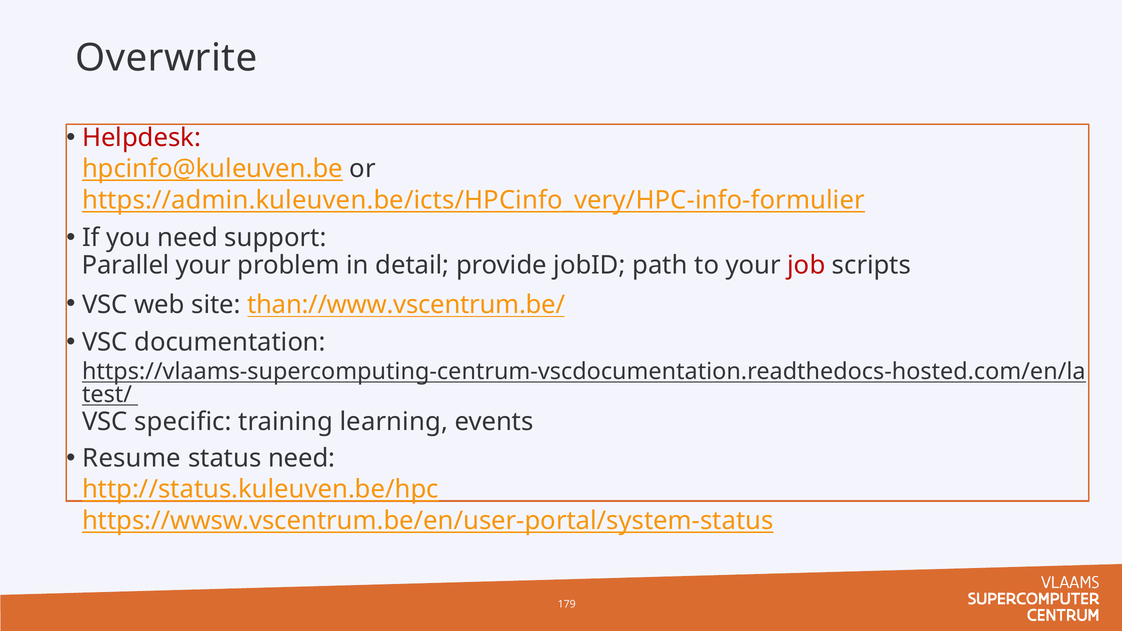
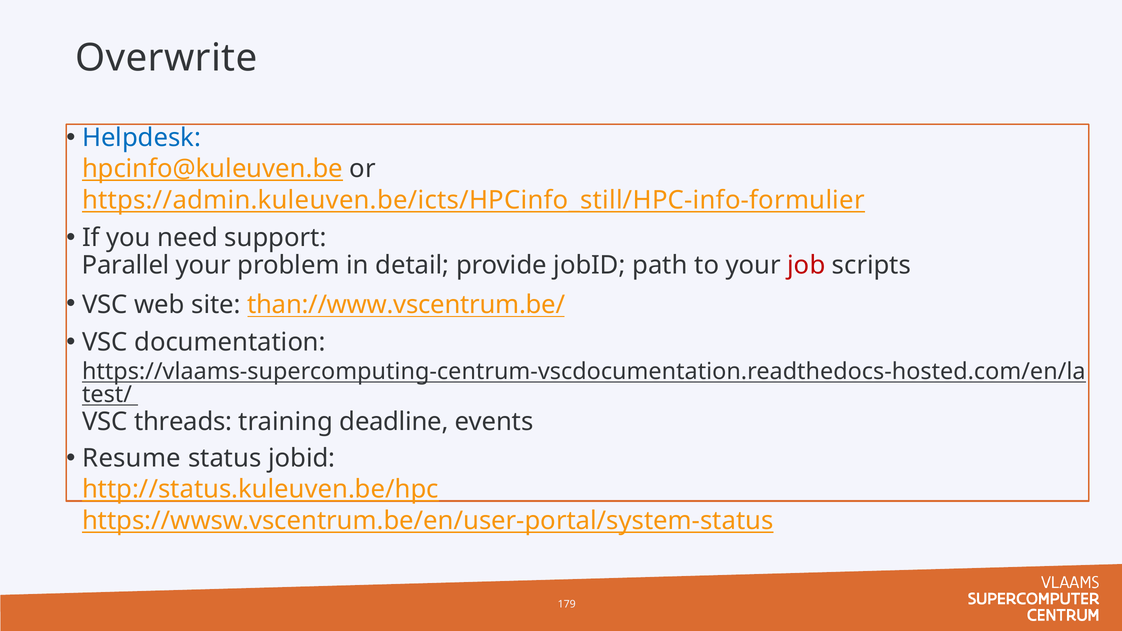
Helpdesk colour: red -> blue (141, 138)
https://admin.kuleuven.be/icts/HPCinfo_very/HPC-info-formulier: https://admin.kuleuven.be/icts/HPCinfo_very/HPC-info-formulier -> https://admin.kuleuven.be/icts/HPCinfo_still/HPC-info-formulier (473, 200)
specific: specific -> threads (183, 422)
learning: learning -> deadline (394, 422)
status need: need -> jobid (302, 458)
